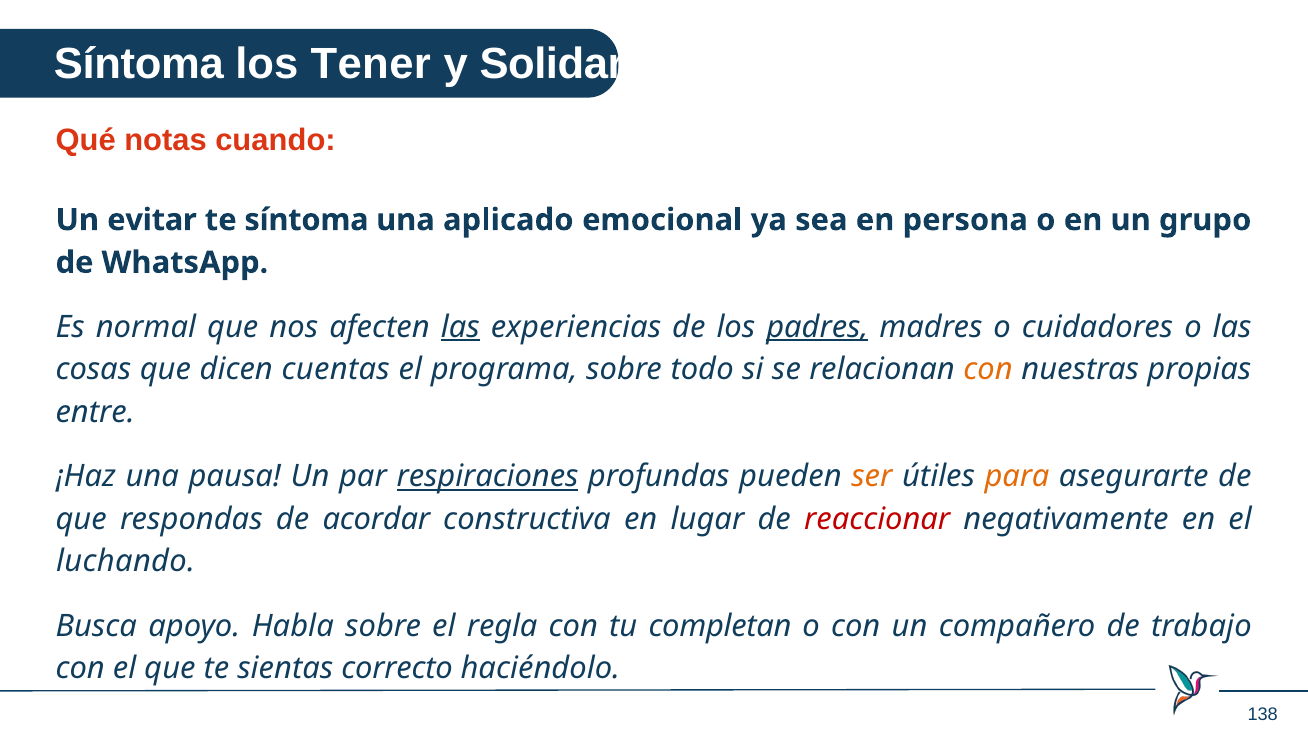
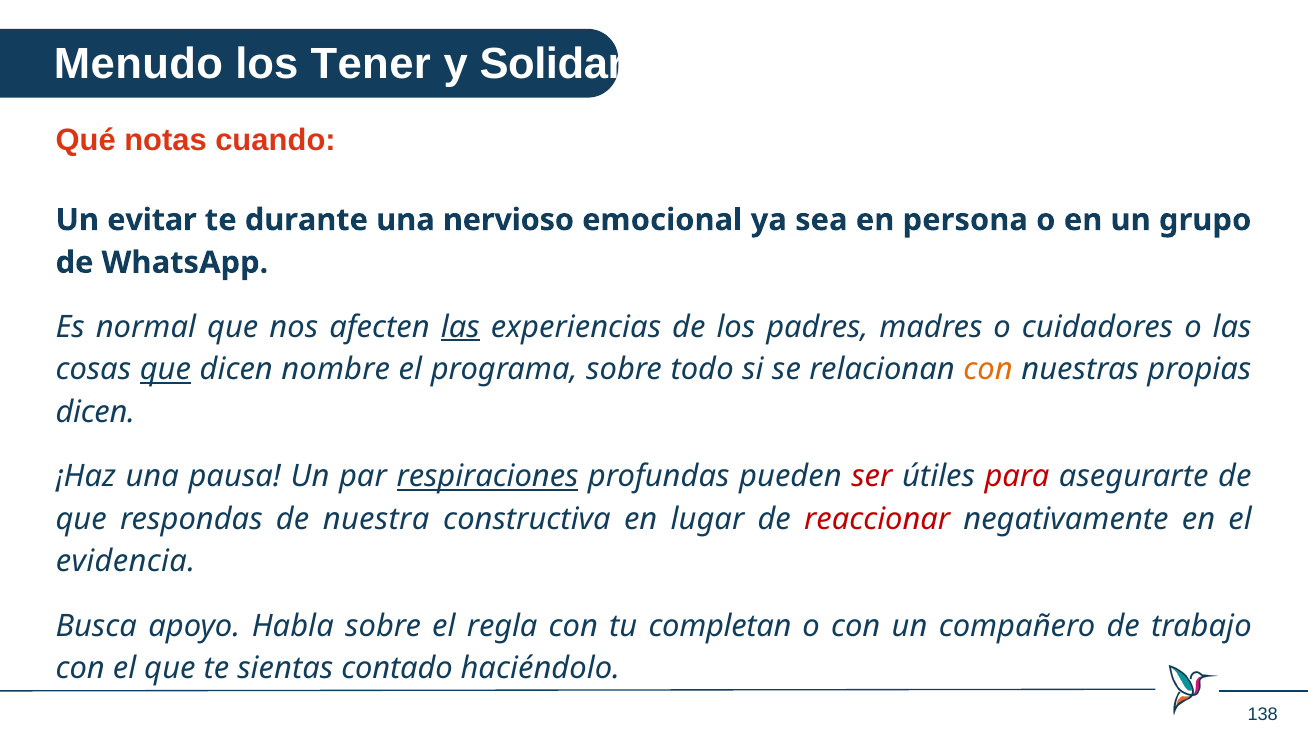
Síntoma: Síntoma -> Menudo (138, 64)
te síntoma: síntoma -> durante (306, 220)
aplicado: aplicado -> nervioso (508, 220)
padres underline: present -> none (817, 327)
que underline: none -> present (165, 369)
cuentas: cuentas -> nombre (336, 369)
entre: entre -> dicen (95, 412)
ser colour: orange -> red (872, 476)
para colour: orange -> red (1017, 476)
acordar: acordar -> nuestra (376, 519)
luchando: luchando -> evidencia (126, 562)
correcto: correcto -> contado (397, 669)
